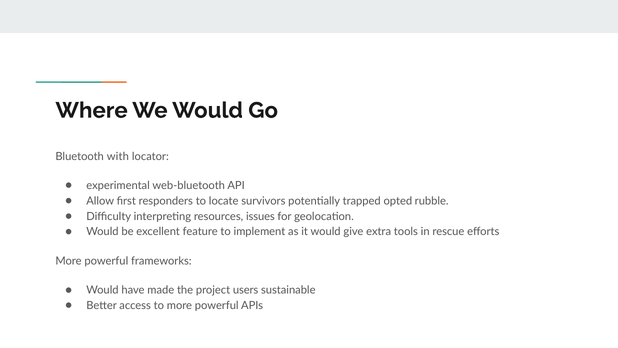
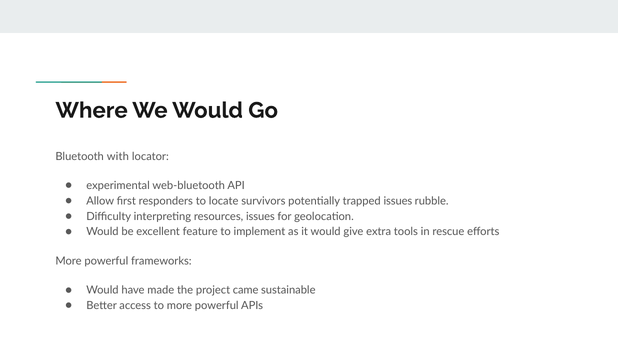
trapped opted: opted -> issues (398, 201)
users: users -> came (246, 290)
